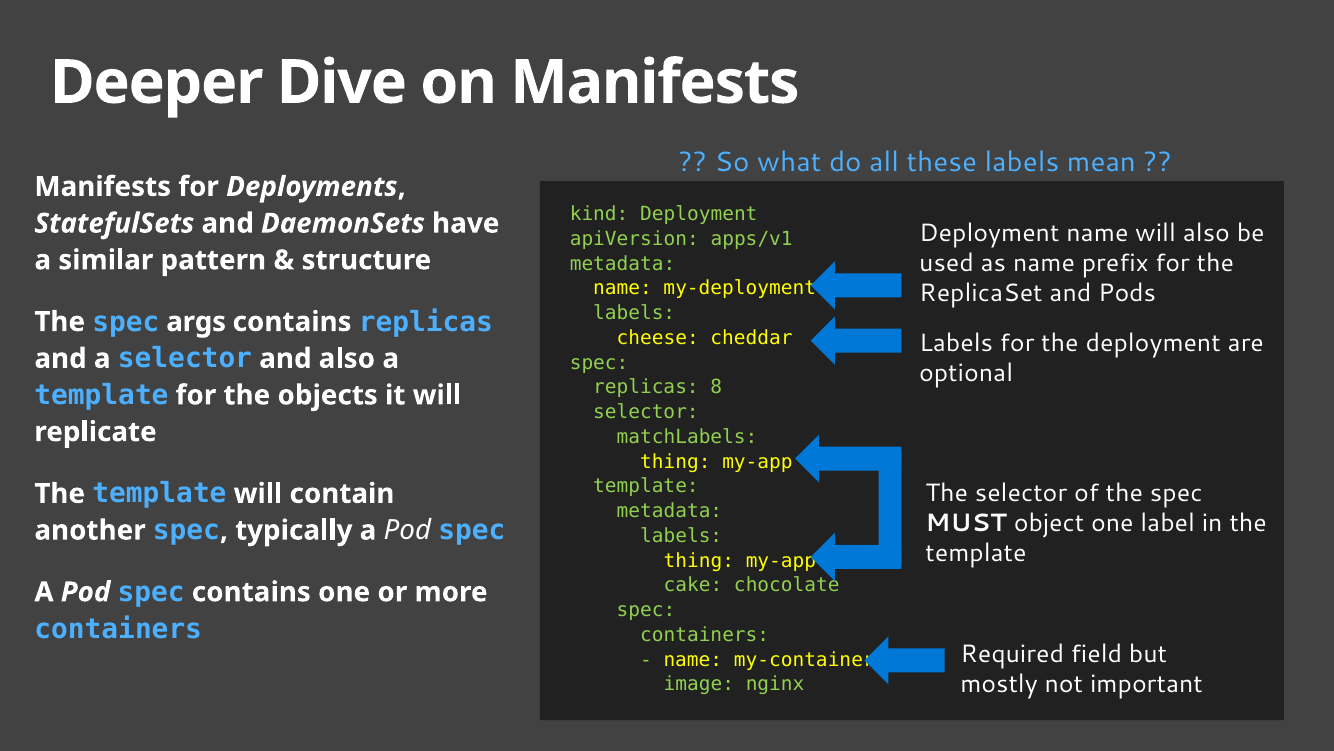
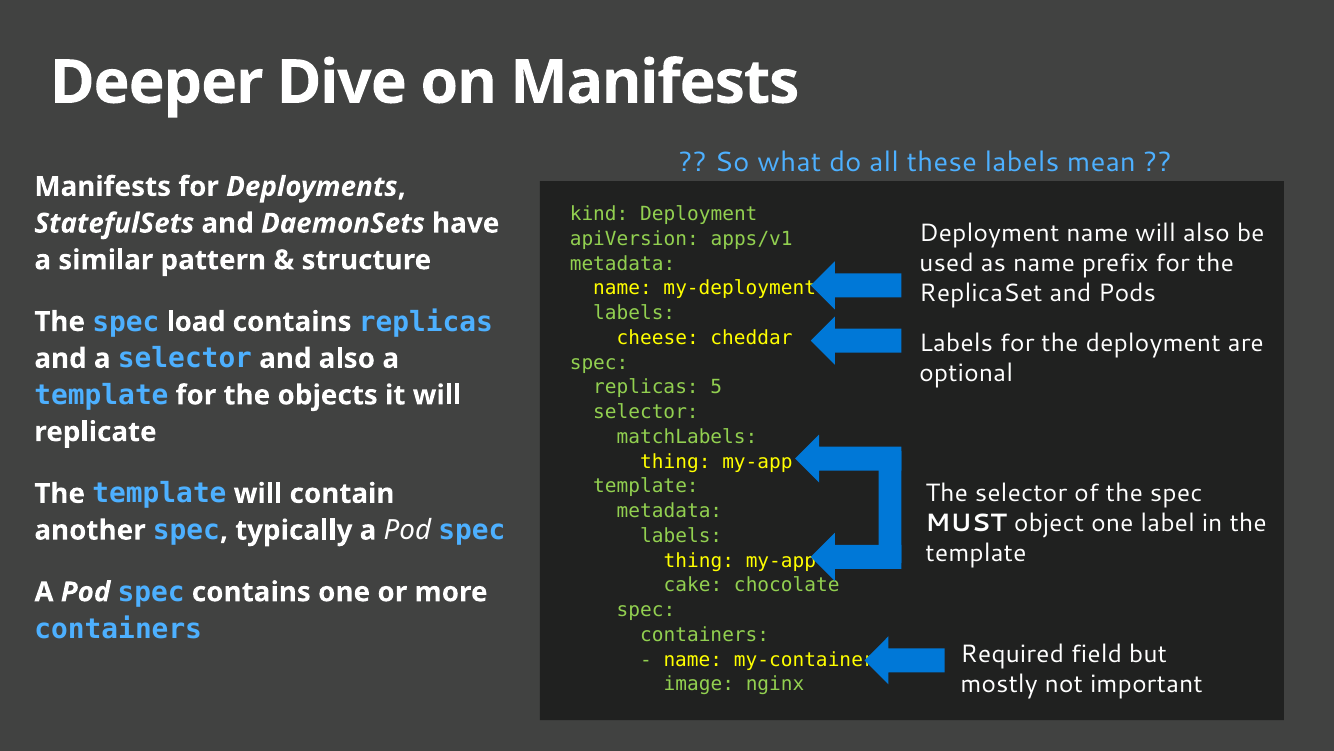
args: args -> load (196, 322)
8: 8 -> 5 (716, 387)
